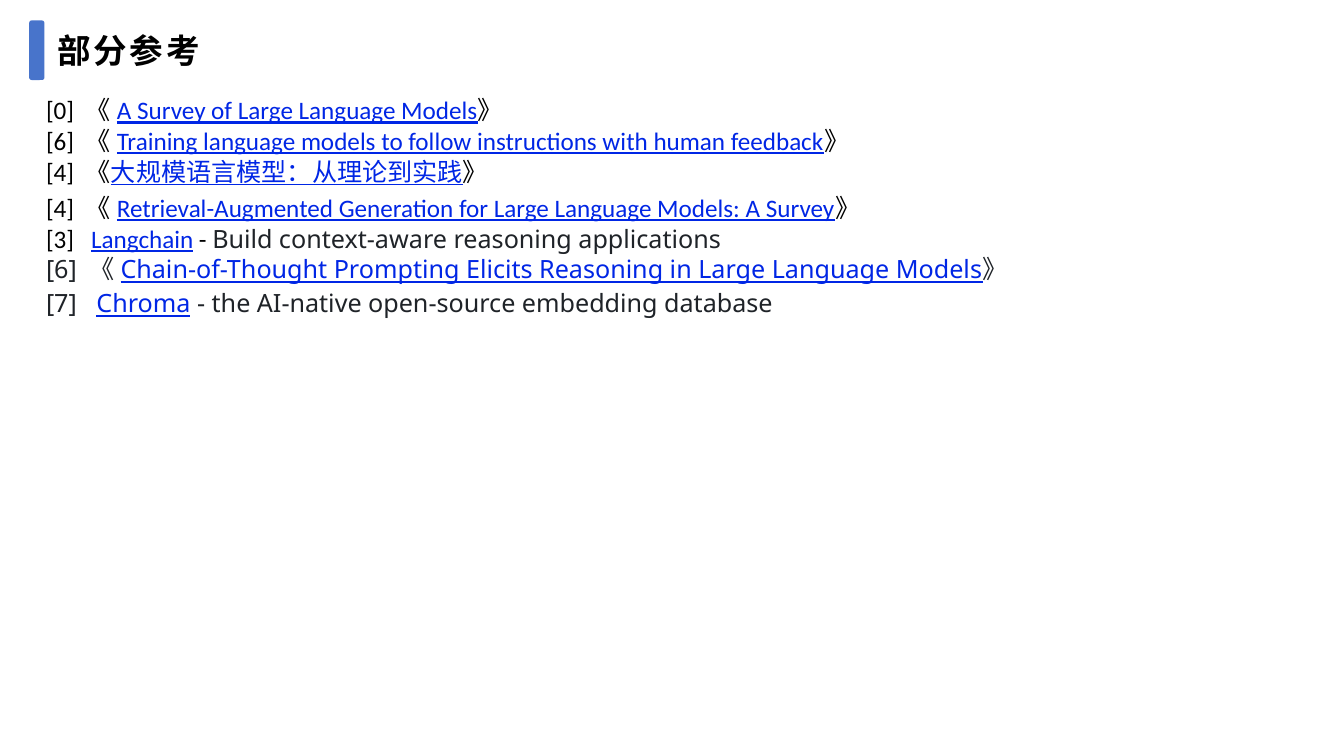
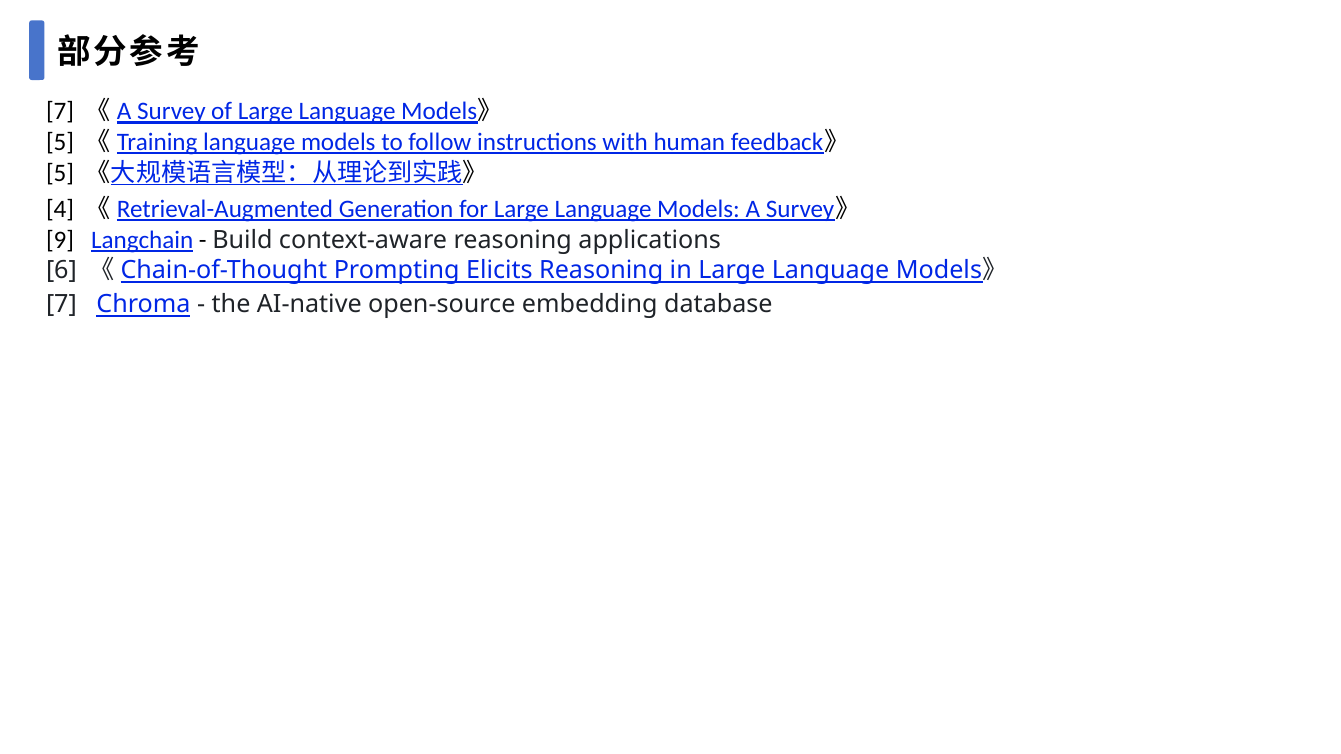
0: 0 -> 7 (60, 111)
6: 6 -> 5 (60, 142)
4: 4 -> 5 (60, 173)
3: 3 -> 9 (60, 240)
